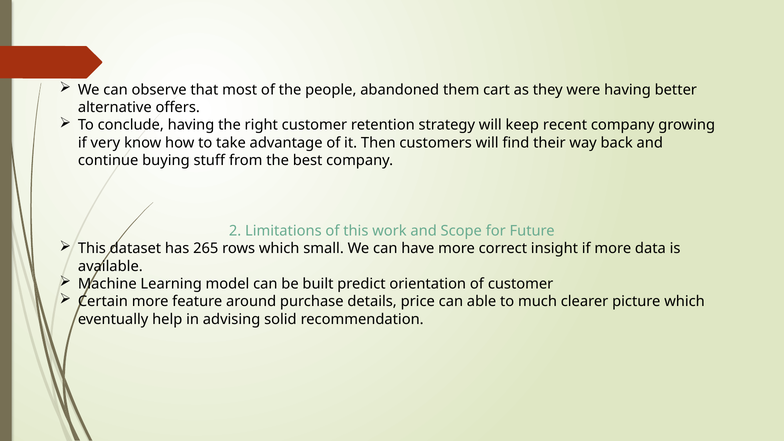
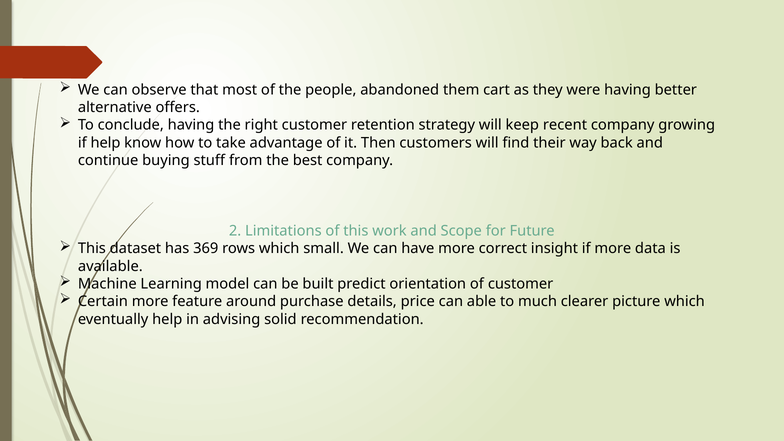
if very: very -> help (105, 143)
265: 265 -> 369 (206, 249)
